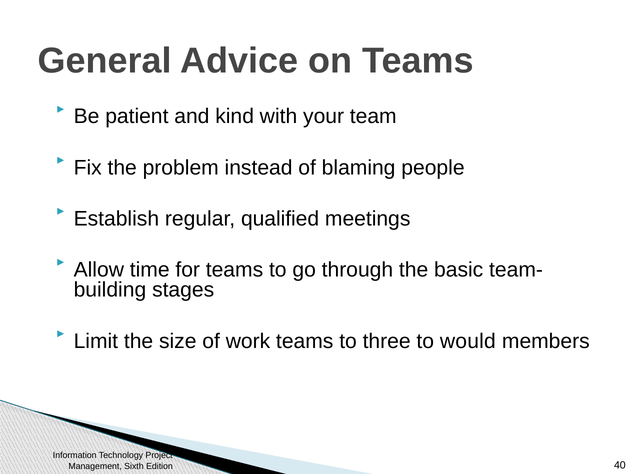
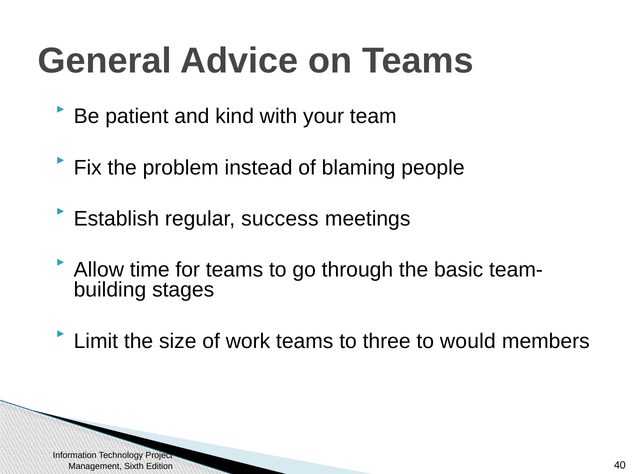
qualified: qualified -> success (280, 219)
